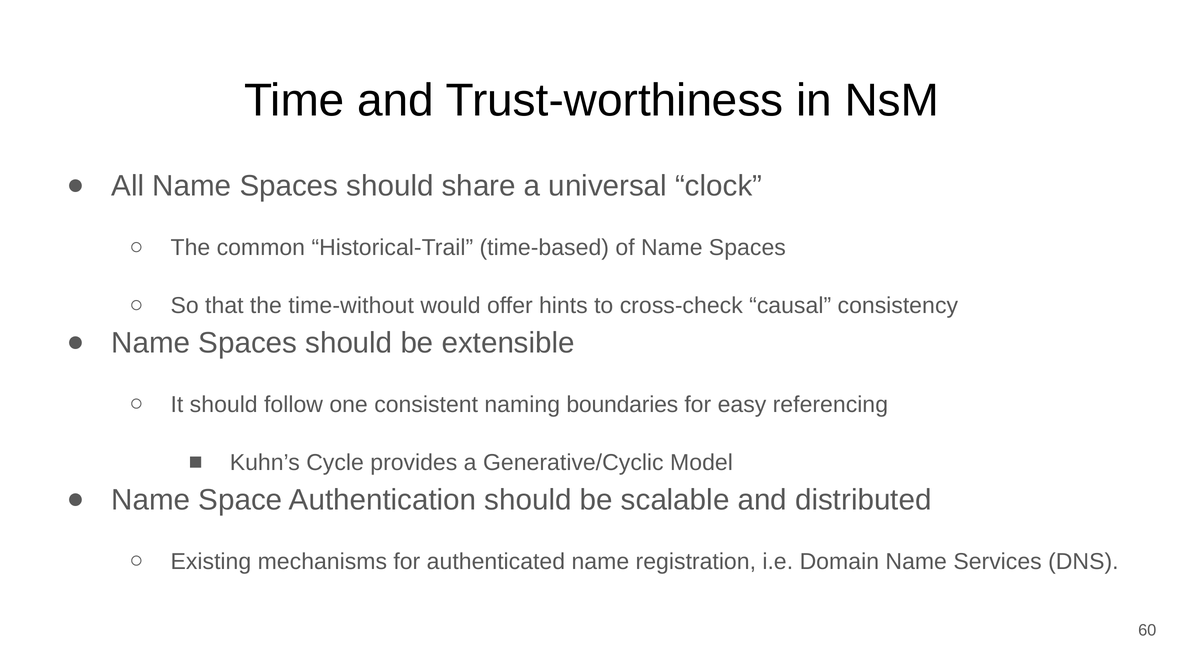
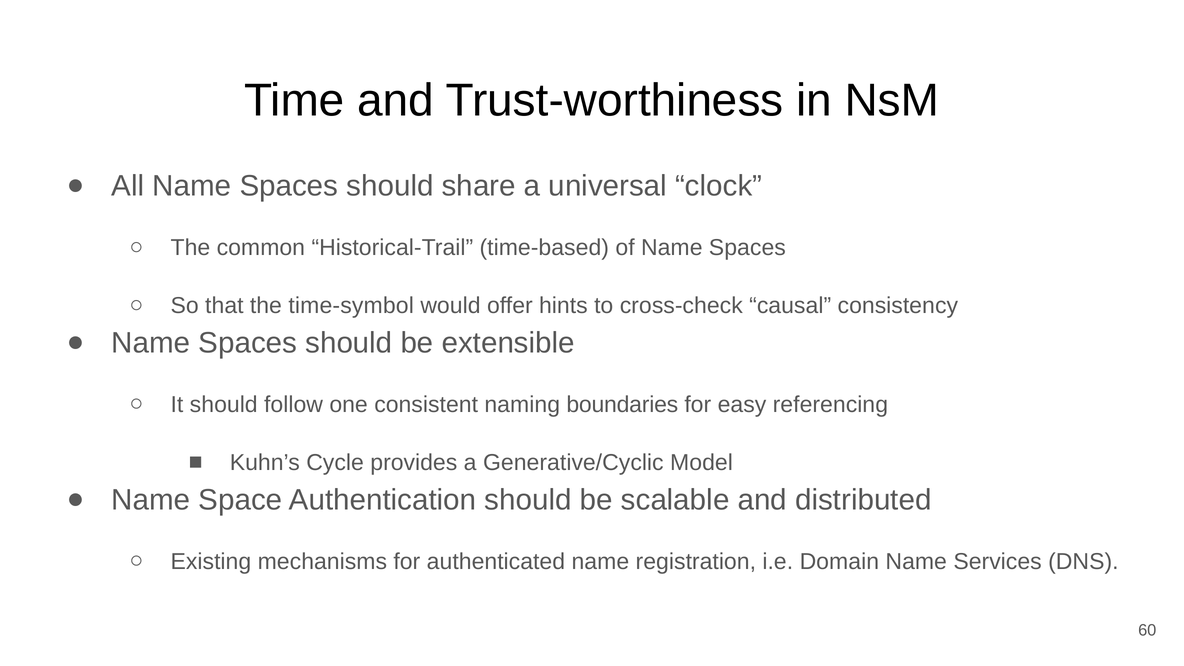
time-without: time-without -> time-symbol (351, 306)
